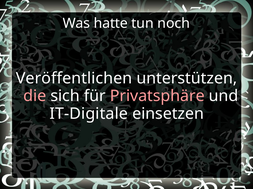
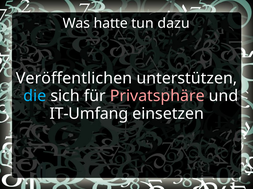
noch: noch -> dazu (174, 23)
die colour: pink -> light blue (35, 96)
IT-Digitale: IT-Digitale -> IT-Umfang (89, 114)
